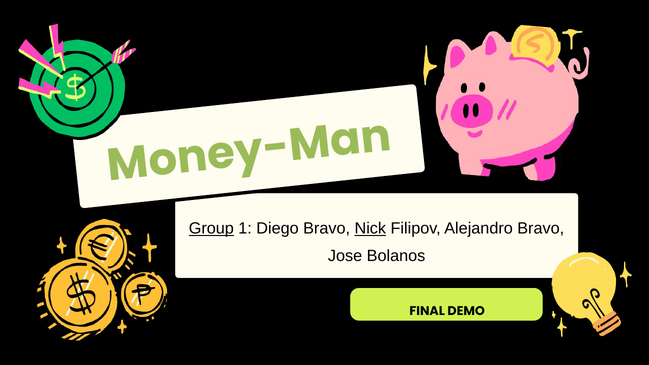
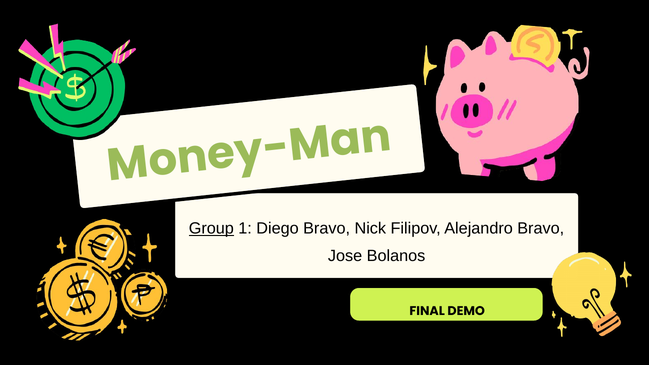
Nick underline: present -> none (370, 229)
